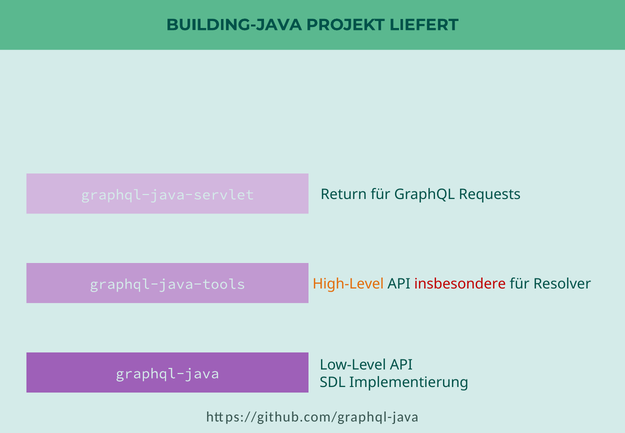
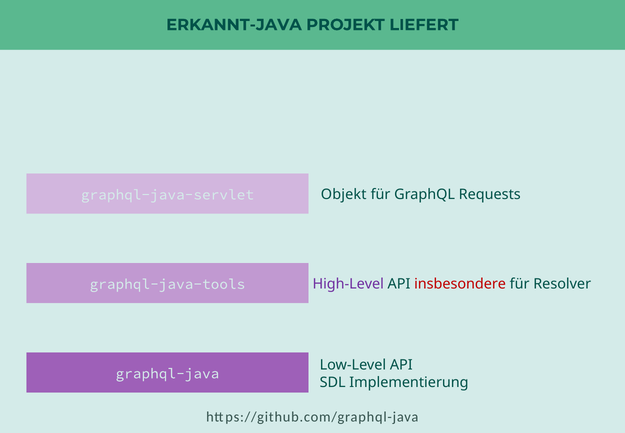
BUILDING-JAVA: BUILDING-JAVA -> ERKANNT-JAVA (234, 25)
Return: Return -> Objekt (344, 194)
High-Level colour: orange -> purple (348, 284)
